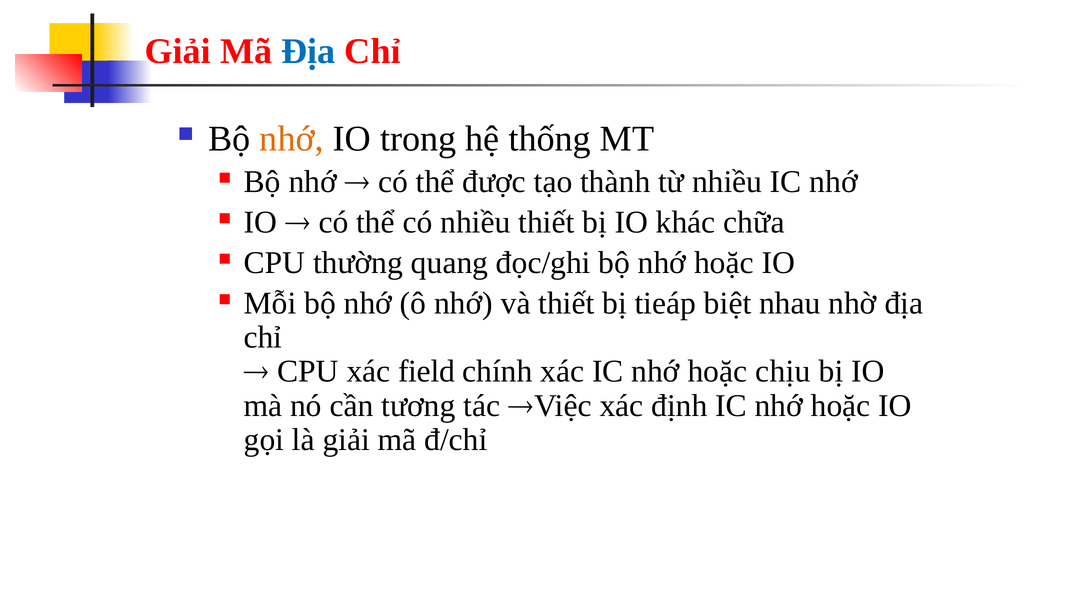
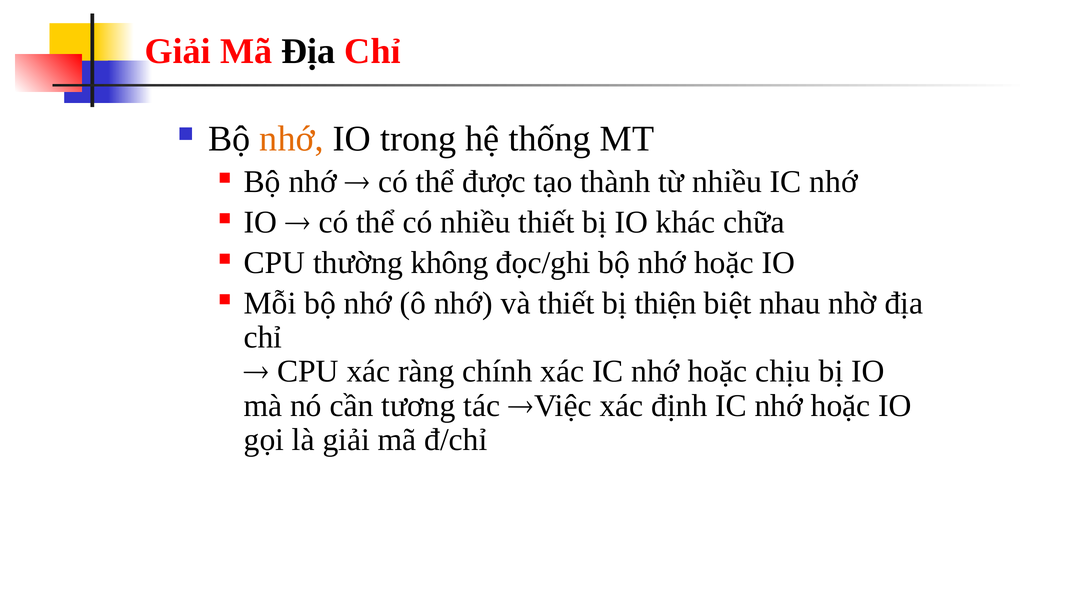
Địa colour: blue -> black (308, 51)
quang: quang -> không (450, 263)
tieáp: tieáp -> thiện (666, 303)
field: field -> ràng (426, 372)
